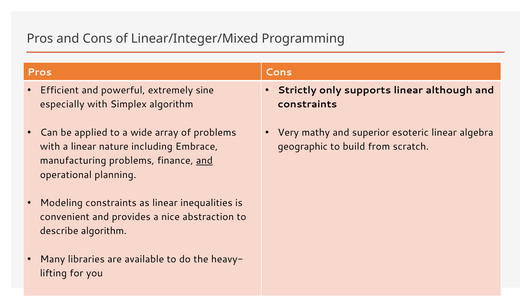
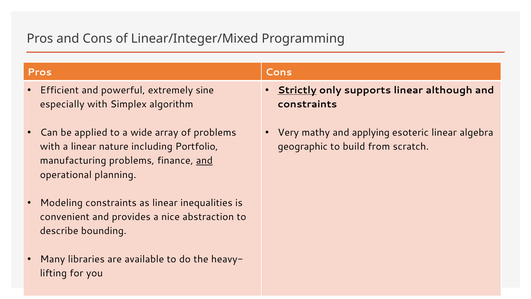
Strictly underline: none -> present (297, 90)
superior: superior -> applying (371, 132)
Embrace: Embrace -> Portfolio (197, 146)
describe algorithm: algorithm -> bounding (104, 231)
